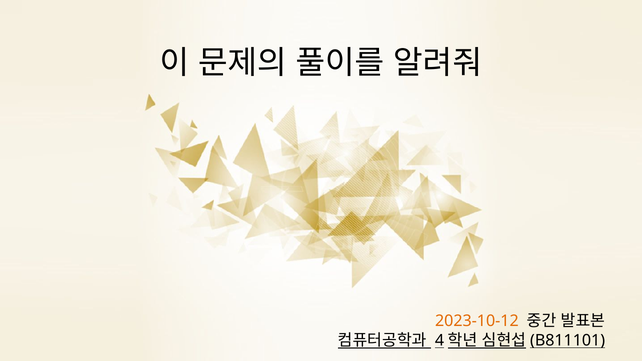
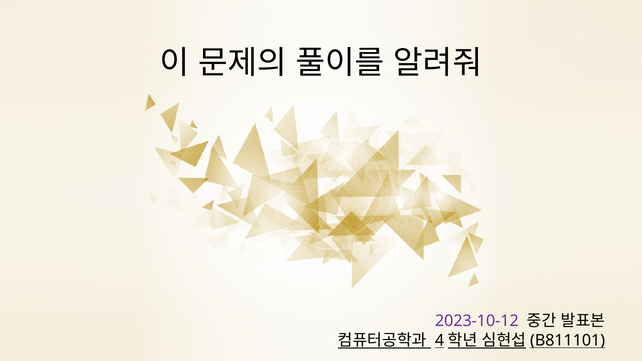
2023-10-12 colour: orange -> purple (477, 321)
